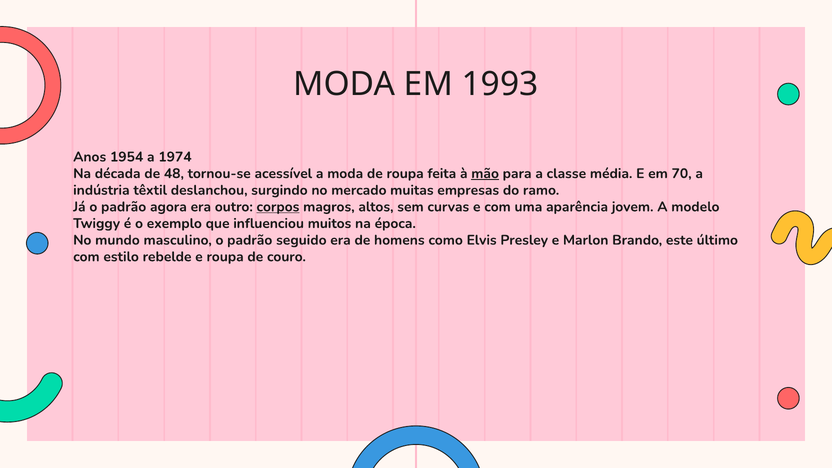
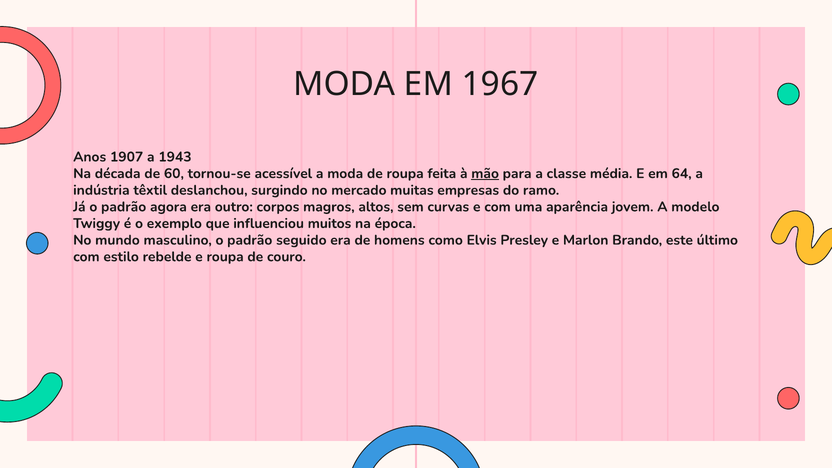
1993: 1993 -> 1967 (500, 84)
1954: 1954 -> 1907 (127, 157)
1974: 1974 -> 1943 (175, 157)
48: 48 -> 60 (174, 173)
70: 70 -> 64 (682, 173)
corpos underline: present -> none (278, 207)
